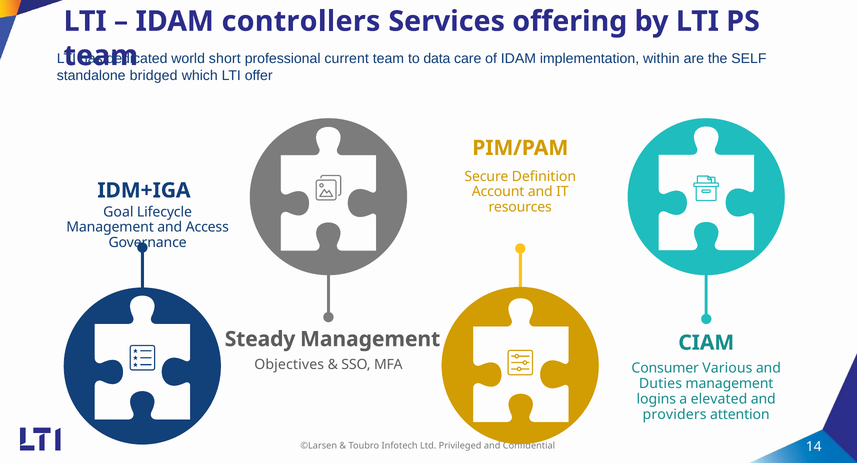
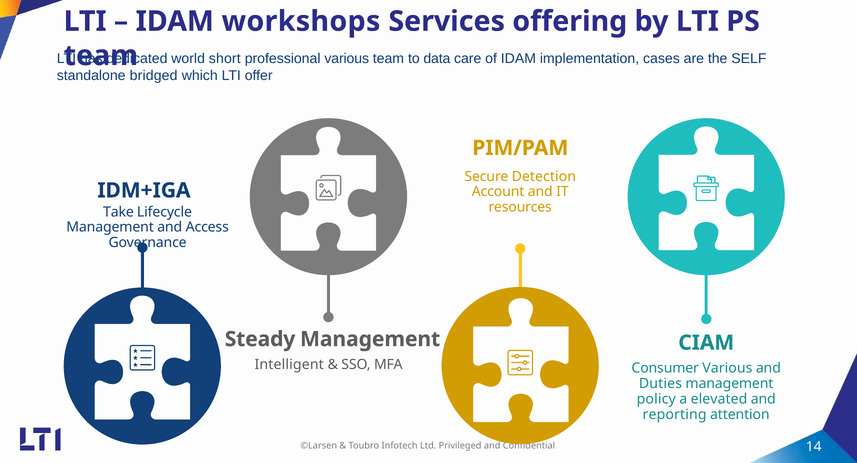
controllers: controllers -> workshops (301, 21)
professional current: current -> various (347, 59)
within: within -> cases (661, 59)
Definition: Definition -> Detection (544, 177)
Goal: Goal -> Take (118, 212)
Objectives: Objectives -> Intelligent (289, 365)
logins: logins -> policy (656, 399)
providers: providers -> reporting (675, 415)
